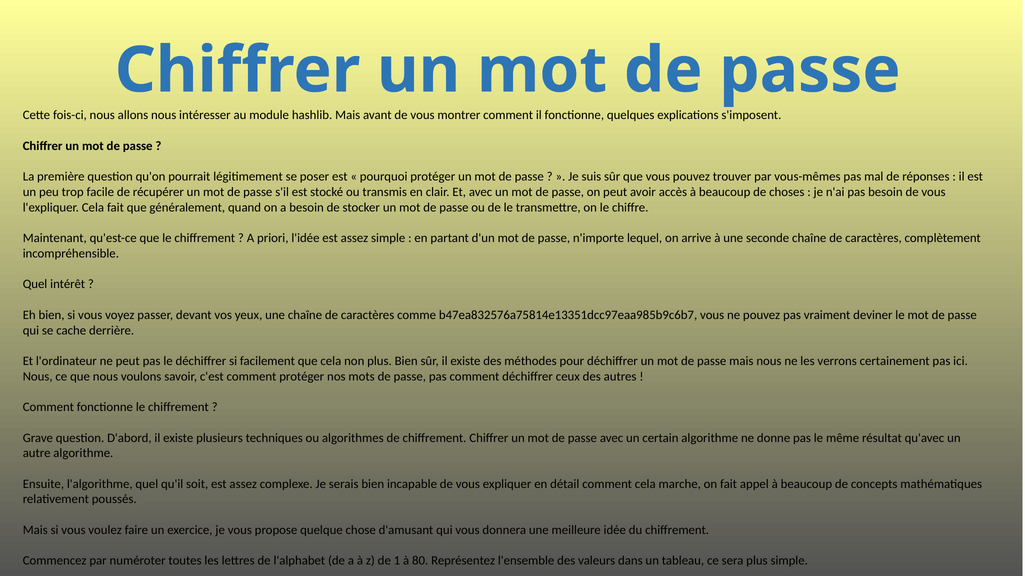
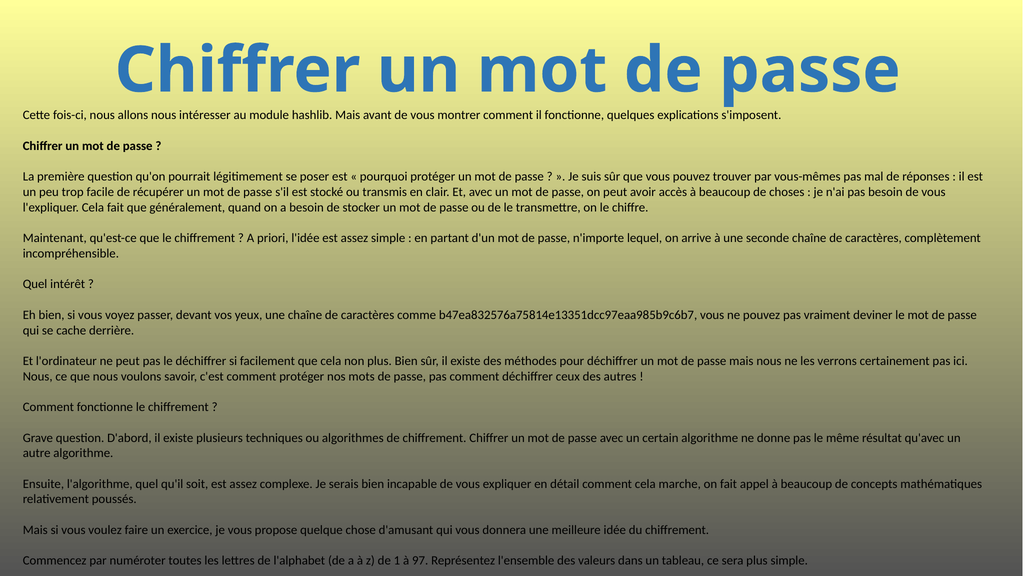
80: 80 -> 97 (420, 561)
